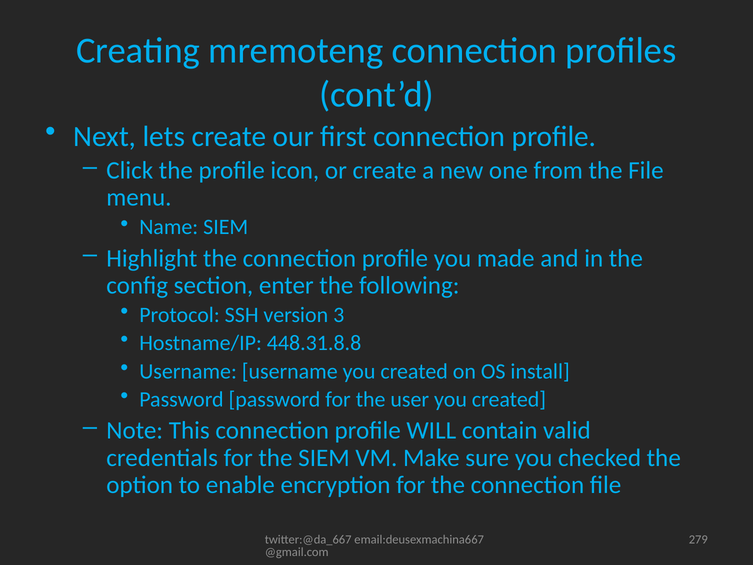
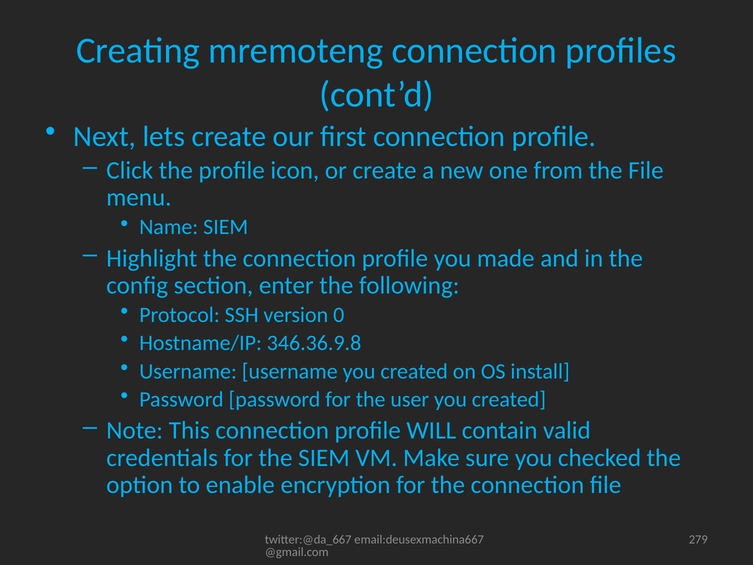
3: 3 -> 0 (339, 315)
448.31.8.8: 448.31.8.8 -> 346.36.9.8 (314, 343)
